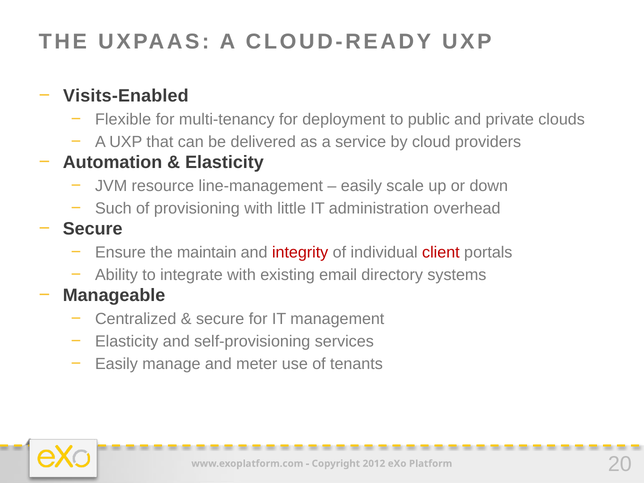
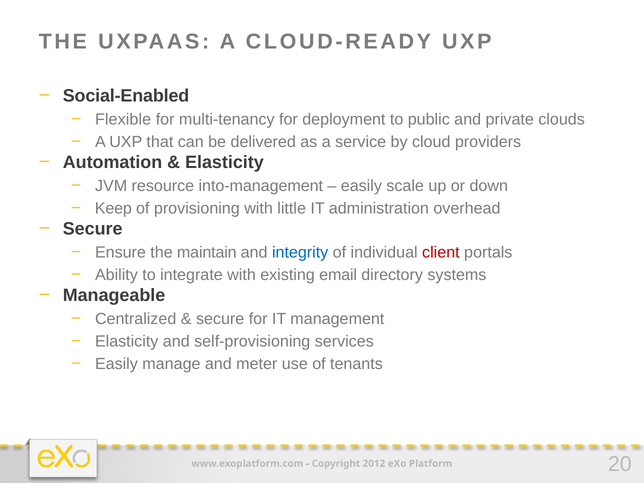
Visits-Enabled: Visits-Enabled -> Social-Enabled (126, 96)
line-management: line-management -> into-management (261, 186)
Such: Such -> Keep (113, 208)
integrity colour: red -> blue (300, 252)
